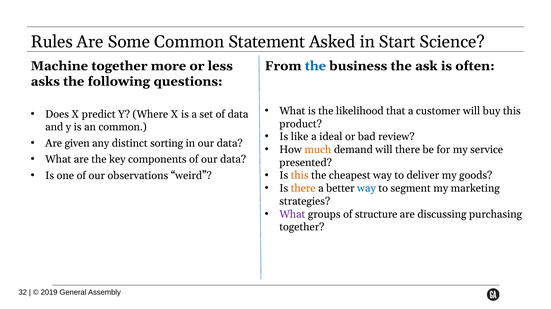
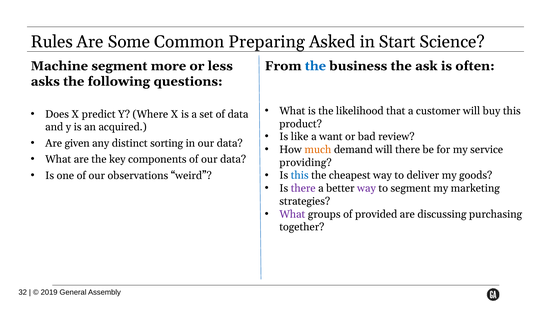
Statement: Statement -> Preparing (267, 42)
Machine together: together -> segment (119, 66)
an common: common -> acquired (123, 127)
ideal: ideal -> want (331, 137)
presented: presented -> providing (306, 163)
this colour: orange -> blue (300, 176)
there colour: orange -> purple (303, 189)
way colour: blue -> purple (366, 189)
structure: structure -> provided (376, 214)
